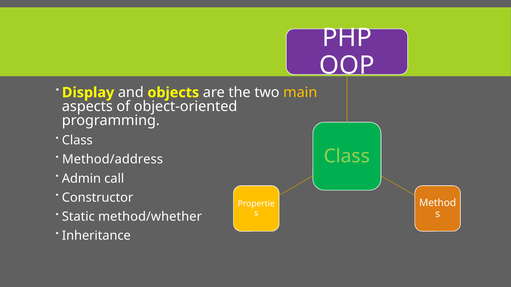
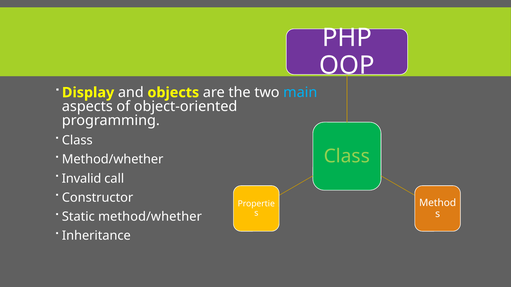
main colour: yellow -> light blue (300, 93)
Method/address: Method/address -> Method/whether (113, 160)
Admin: Admin -> Invalid (81, 179)
